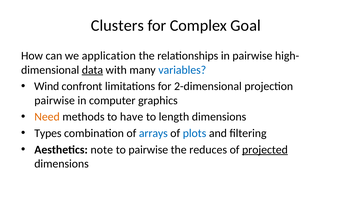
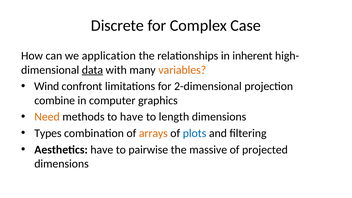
Clusters: Clusters -> Discrete (118, 26)
Goal: Goal -> Case (246, 26)
in pairwise: pairwise -> inherent (252, 56)
variables colour: blue -> orange (182, 70)
pairwise: pairwise -> combine (55, 100)
arrays colour: blue -> orange (153, 133)
Aesthetics note: note -> have (102, 150)
reduces: reduces -> massive (208, 150)
projected underline: present -> none (265, 150)
